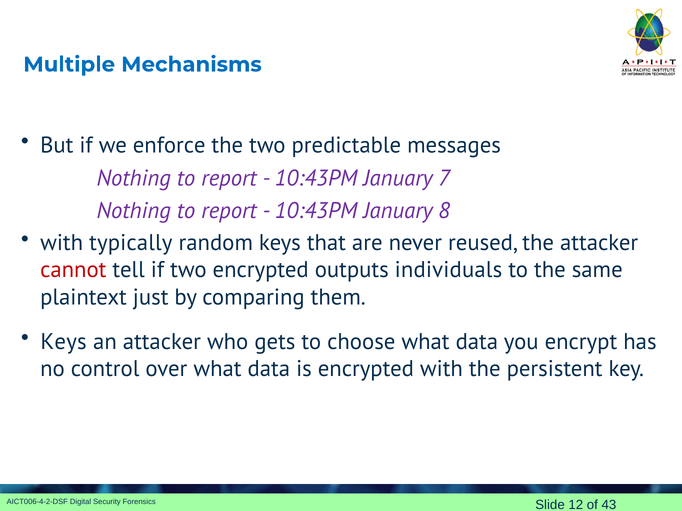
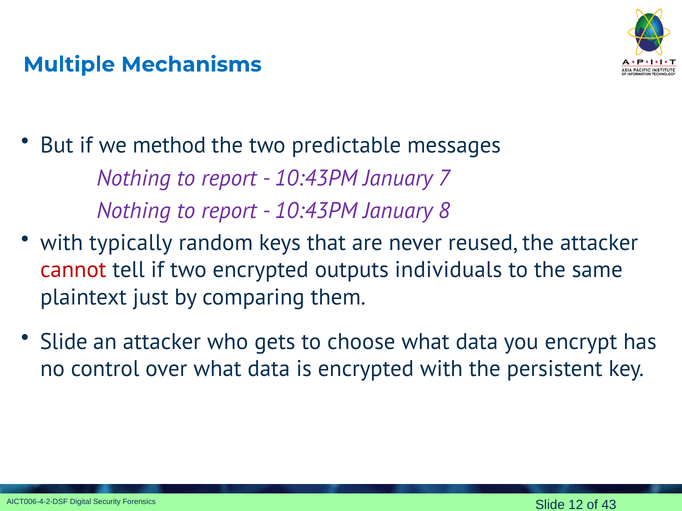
enforce: enforce -> method (169, 145)
Keys: Keys -> Slide (64, 342)
